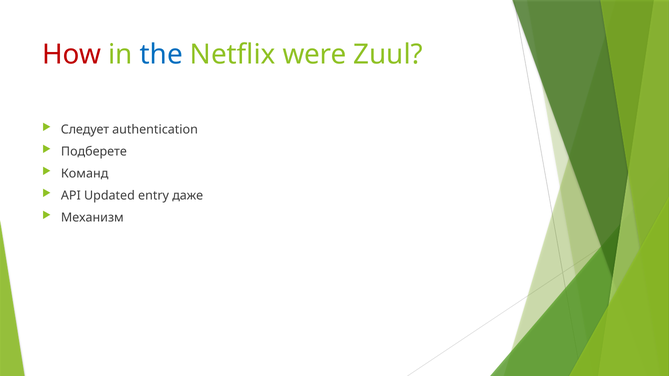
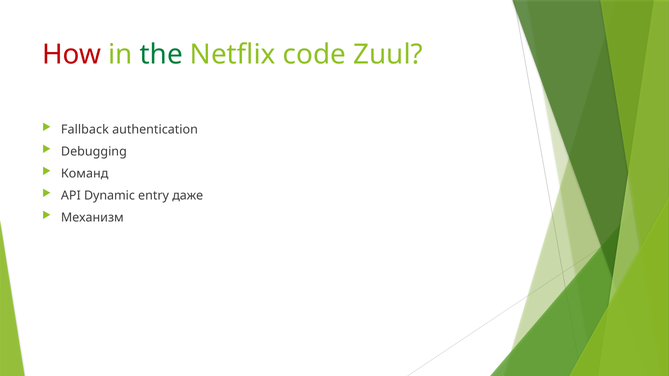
the colour: blue -> green (161, 55)
were: were -> code (314, 55)
Следует: Следует -> Fallback (85, 129)
Подберете: Подберете -> Debugging (94, 152)
Updated: Updated -> Dynamic (109, 196)
